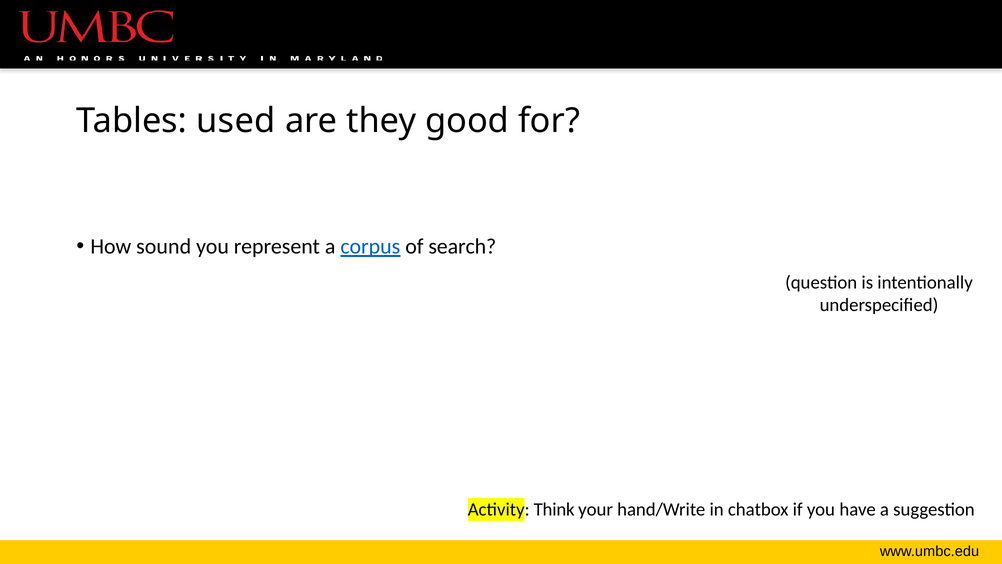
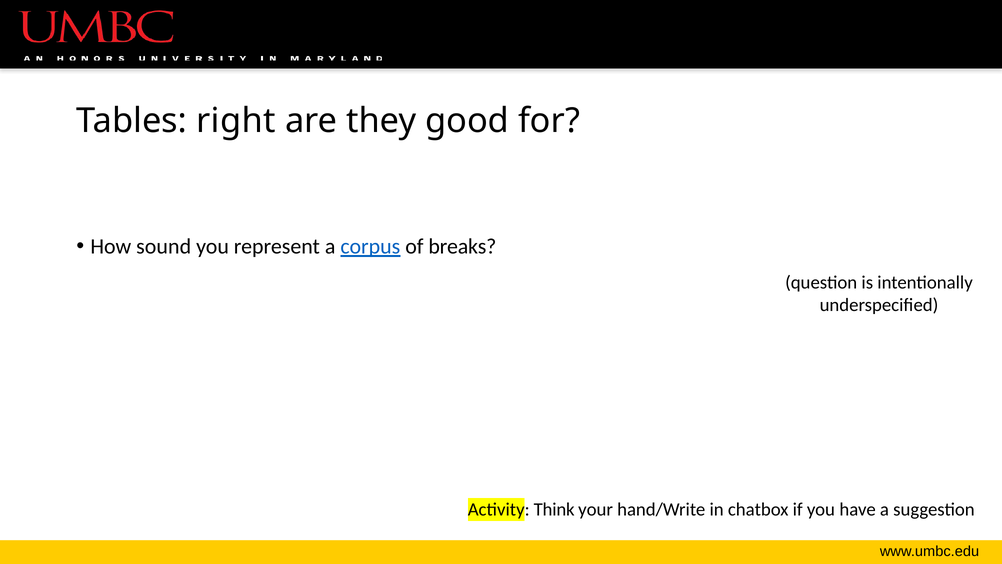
used: used -> right (236, 121)
search: search -> breaks (462, 247)
